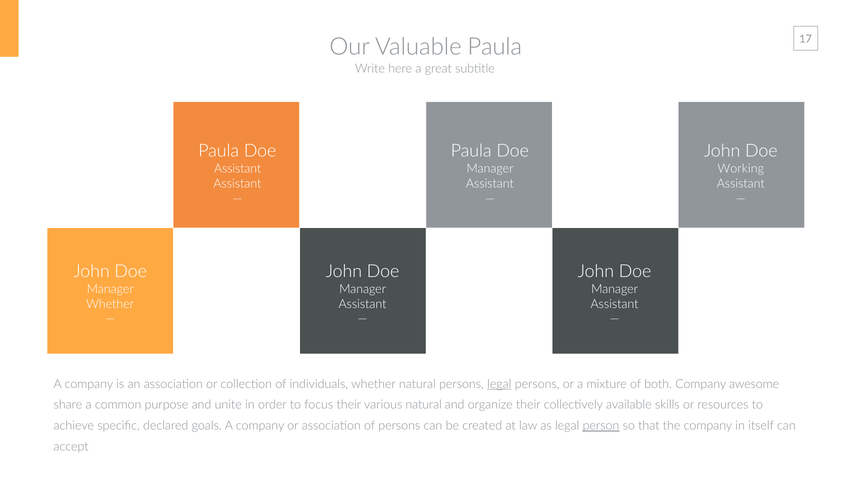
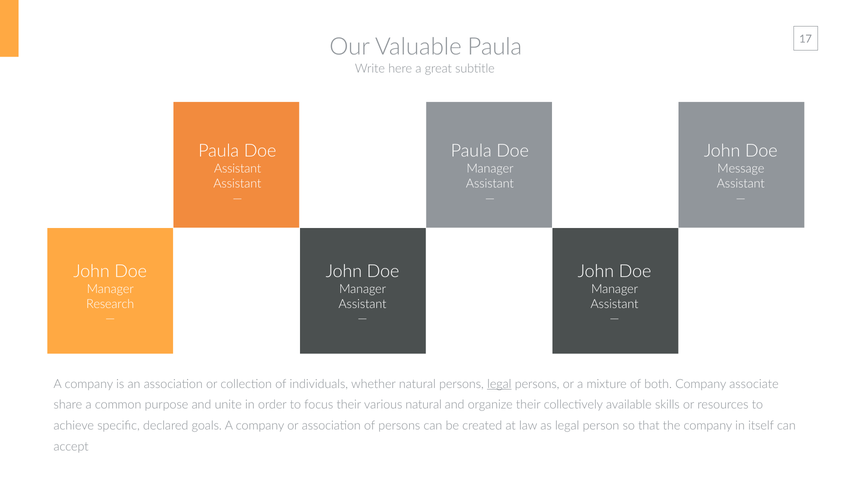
Working: Working -> Message (741, 169)
Whether: Whether -> Research (110, 304)
awesome: awesome -> associate (754, 384)
person underline: present -> none (601, 426)
